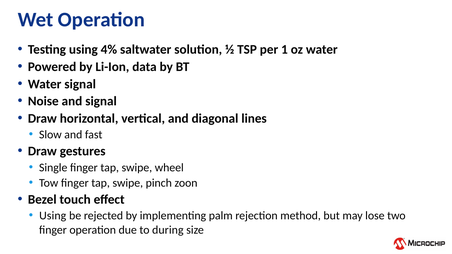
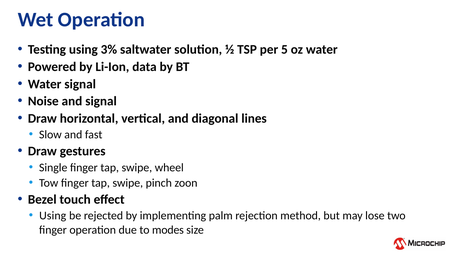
4%: 4% -> 3% (109, 50)
1: 1 -> 5 (284, 50)
during: during -> modes (168, 230)
